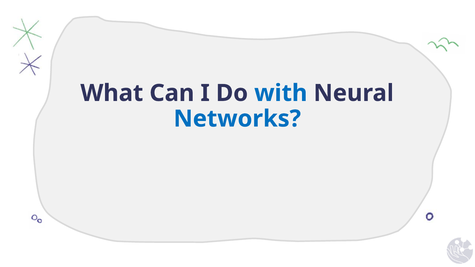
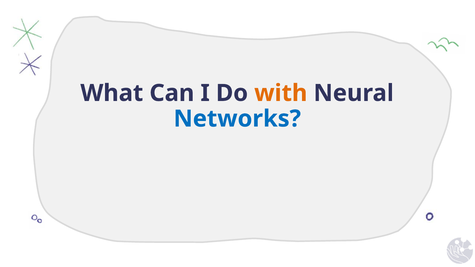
with colour: blue -> orange (281, 93)
